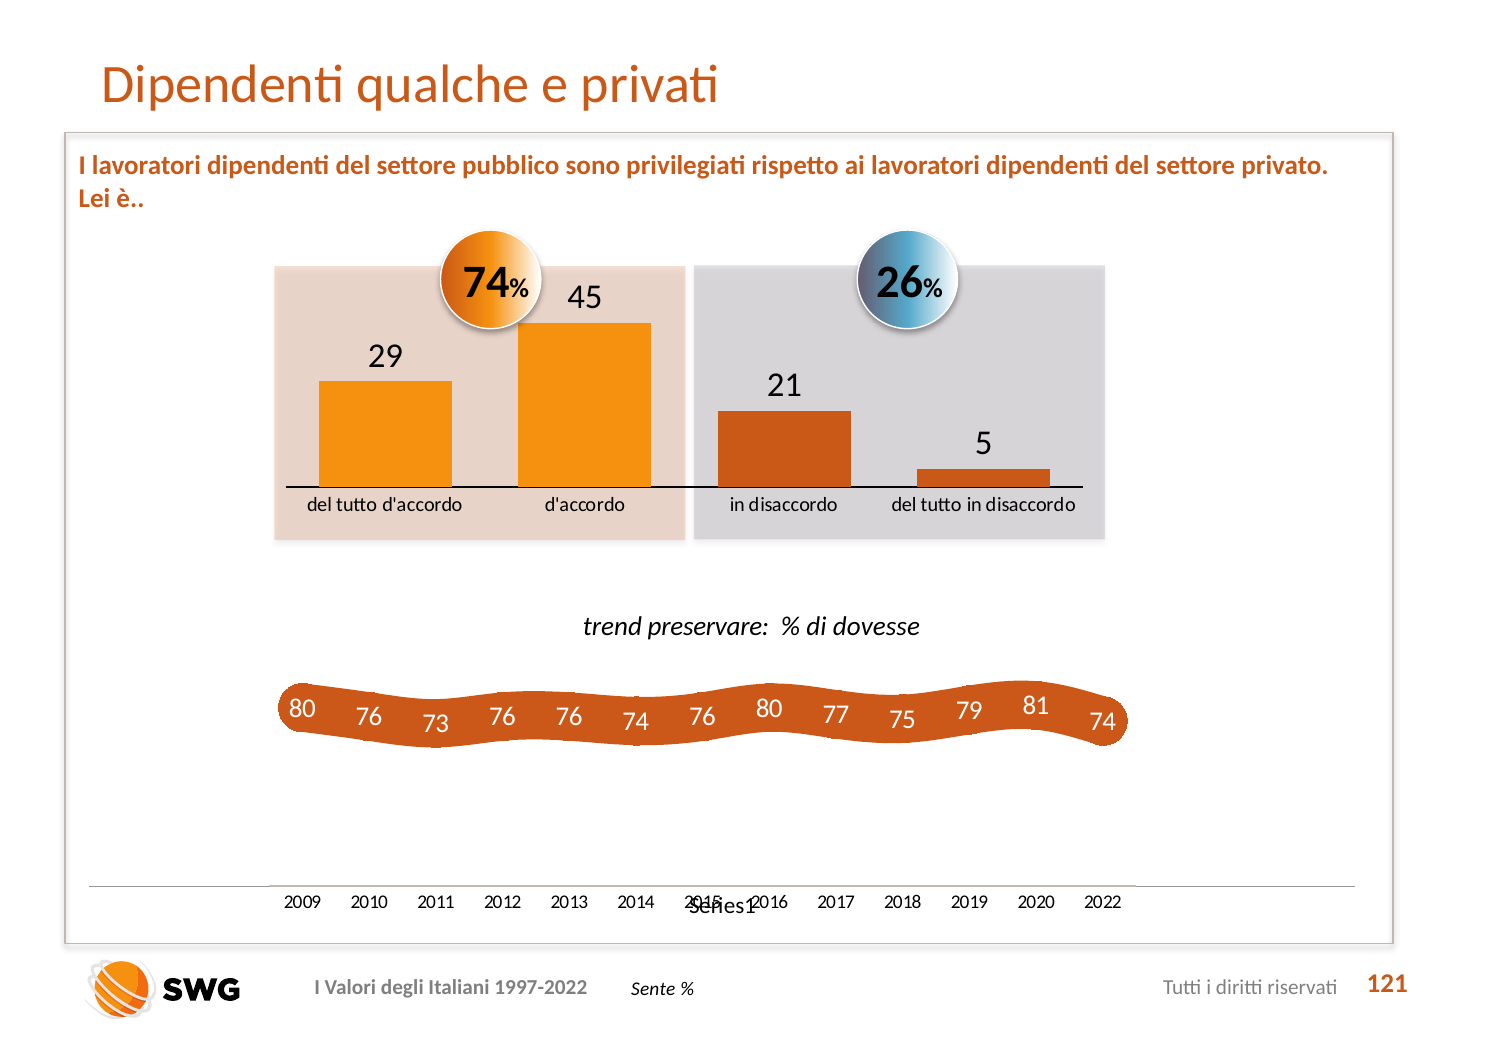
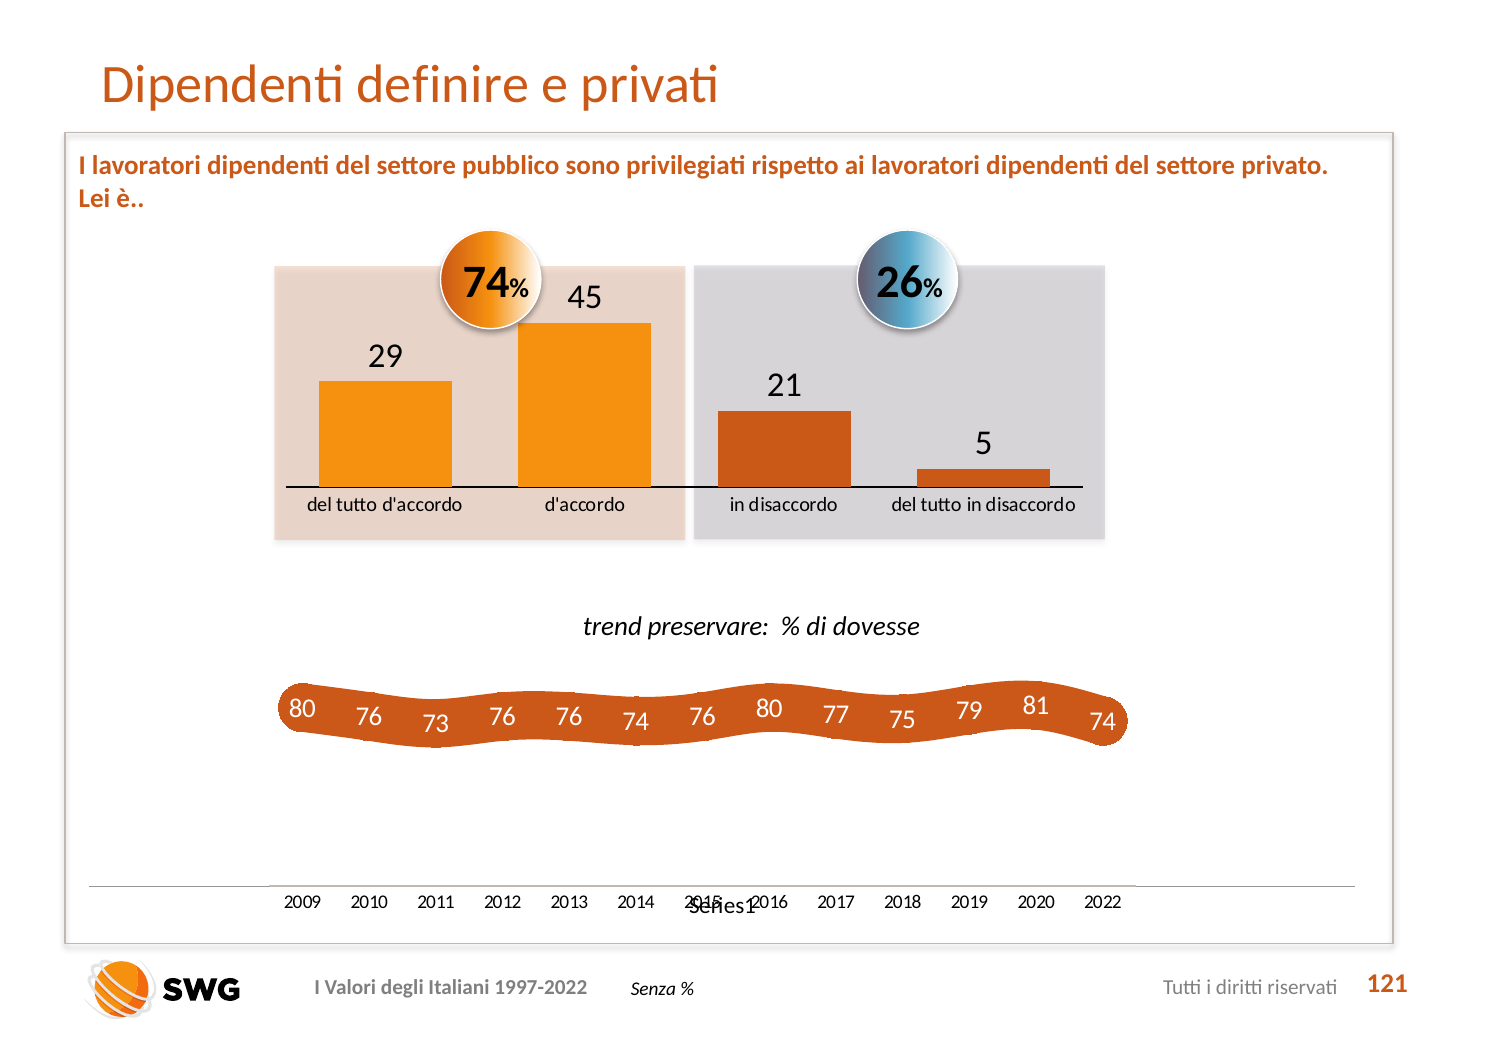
qualche: qualche -> definire (443, 85)
Sente: Sente -> Senza (653, 989)
